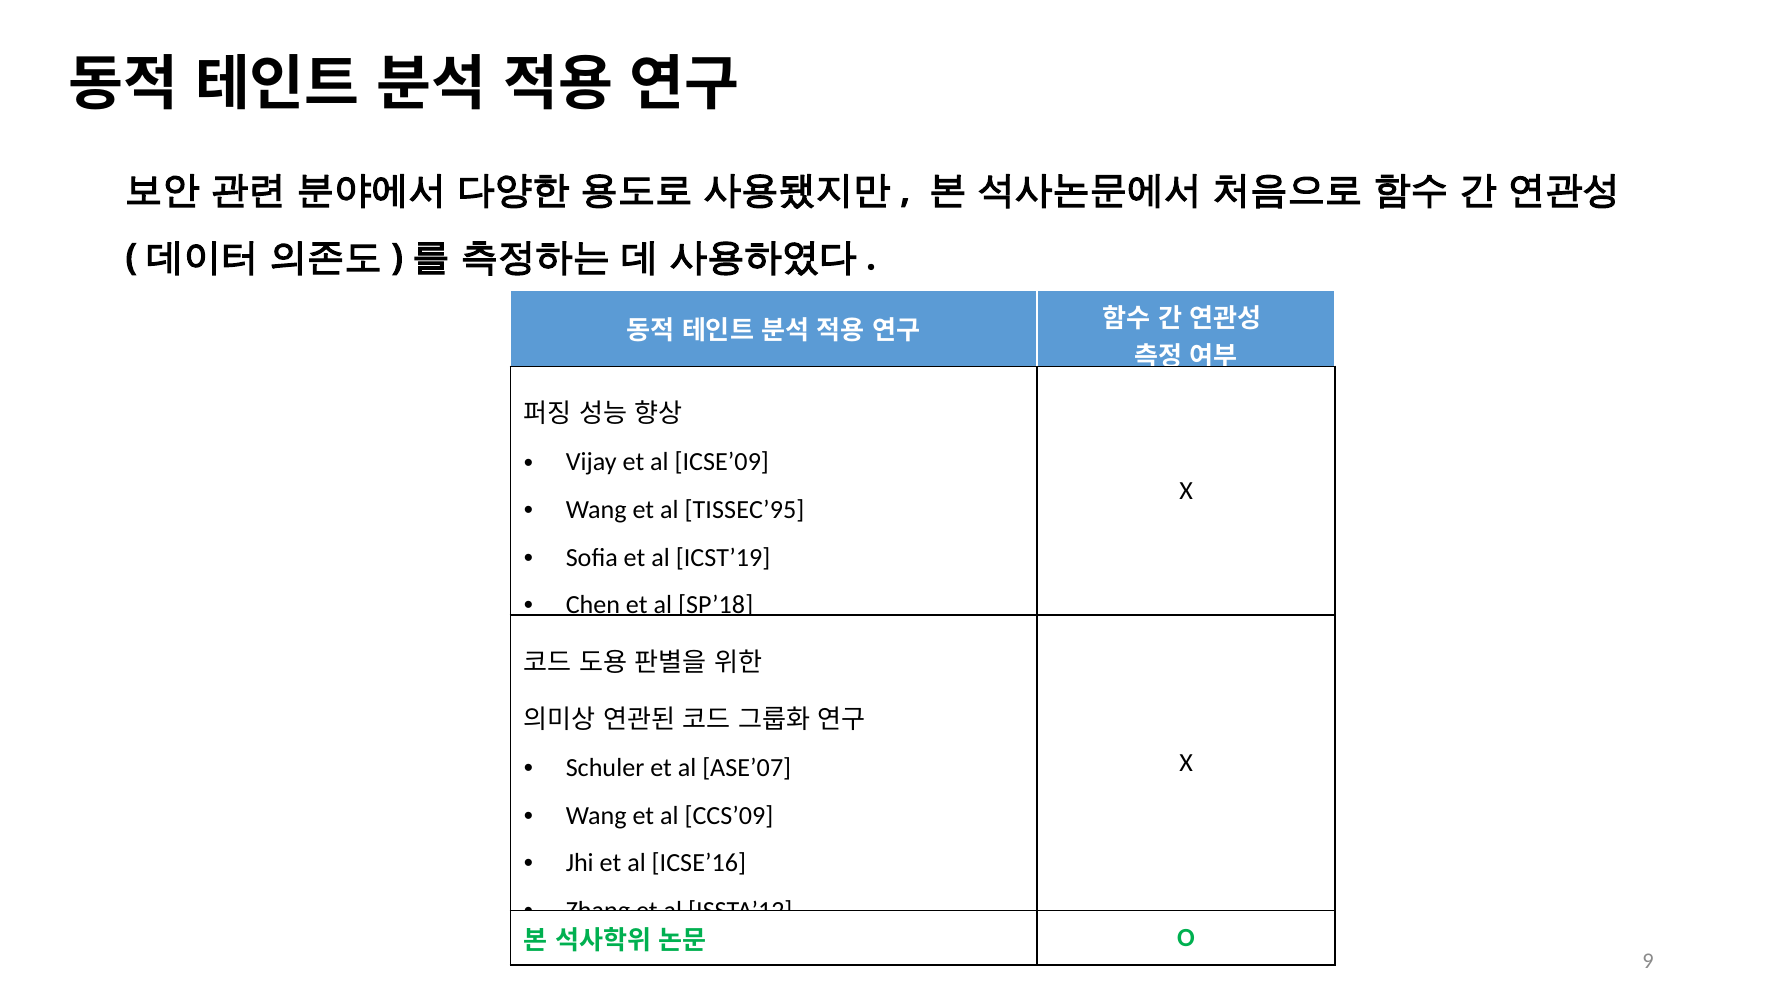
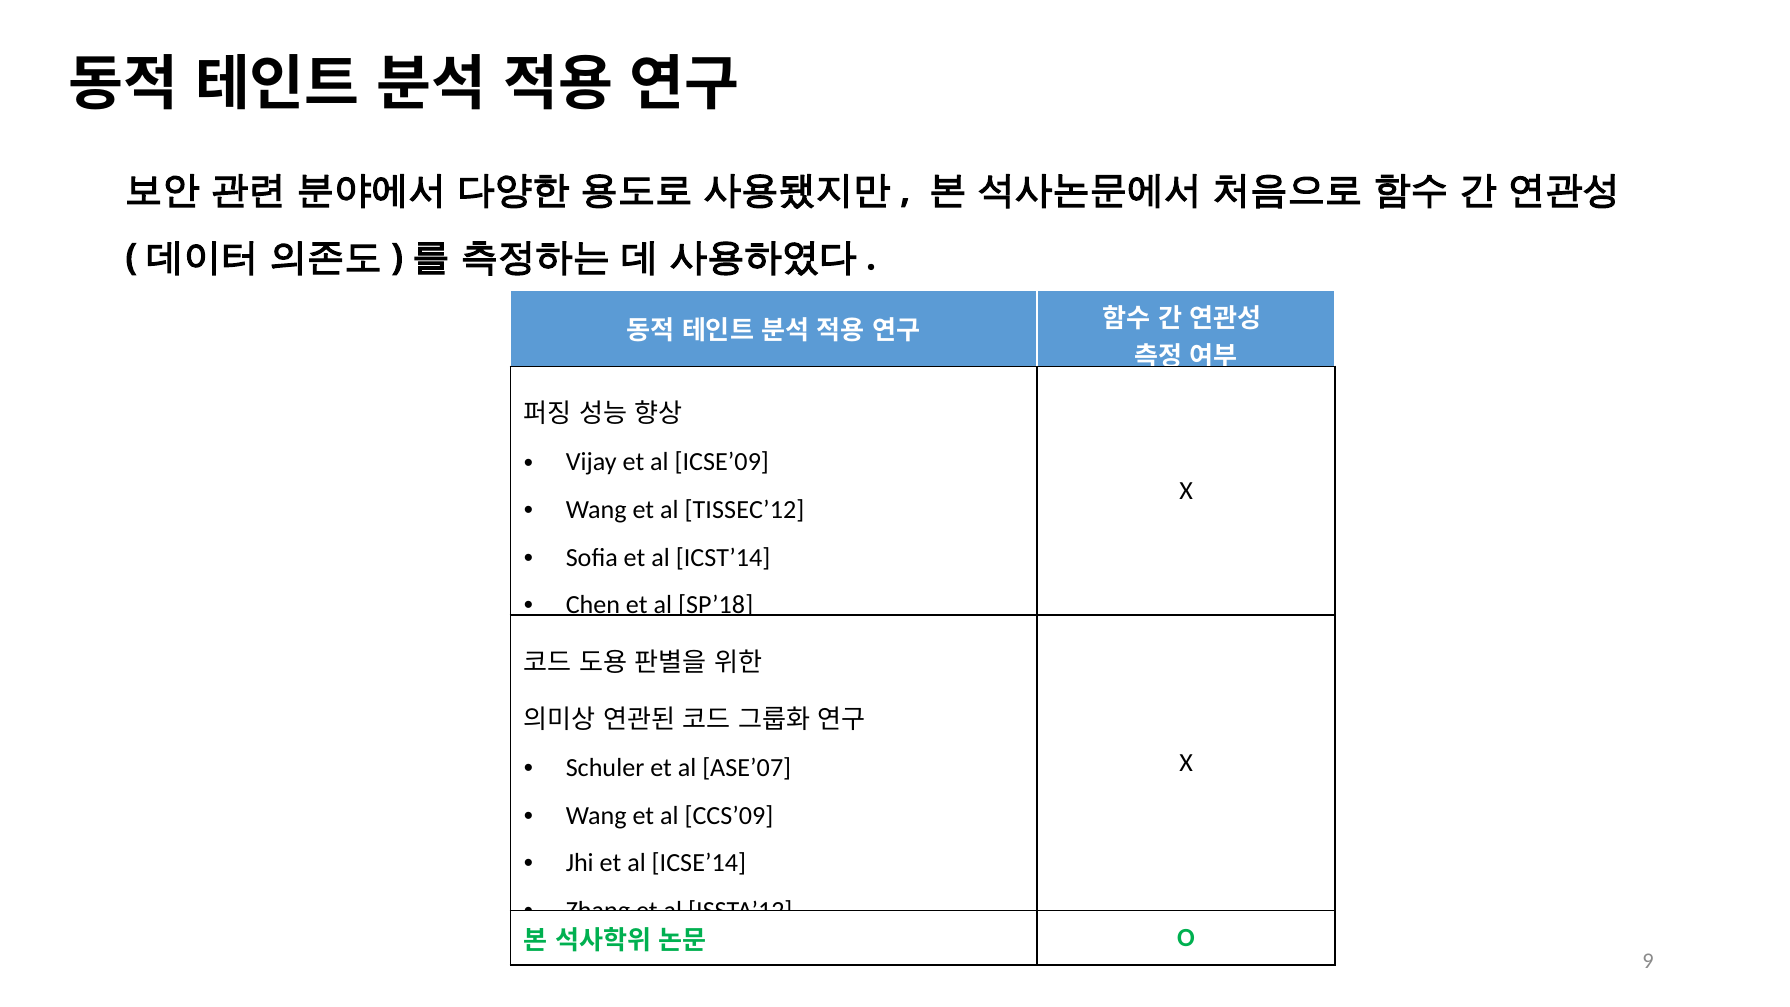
TISSEC’95: TISSEC’95 -> TISSEC’12 (744, 510)
ICST’19: ICST’19 -> ICST’14 (723, 558)
ICSE’16: ICSE’16 -> ICSE’14 (699, 863)
